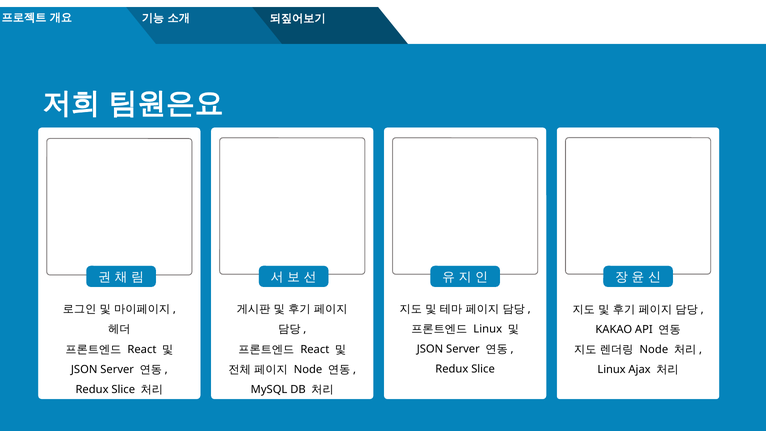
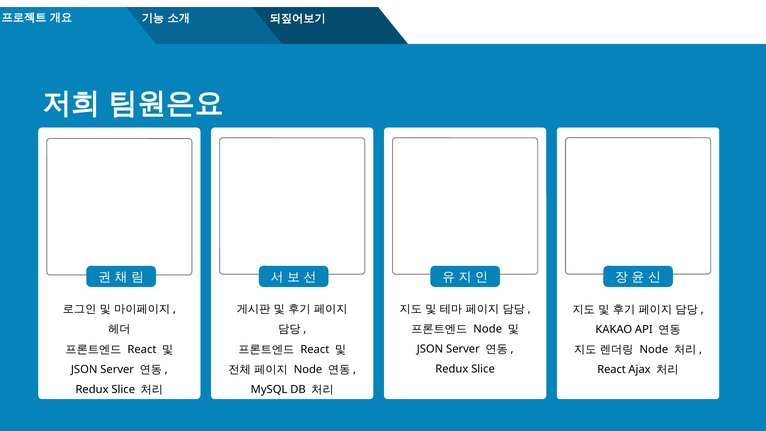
Linux: Linux -> Node (488, 329)
Linux: Linux -> React (612, 370)
